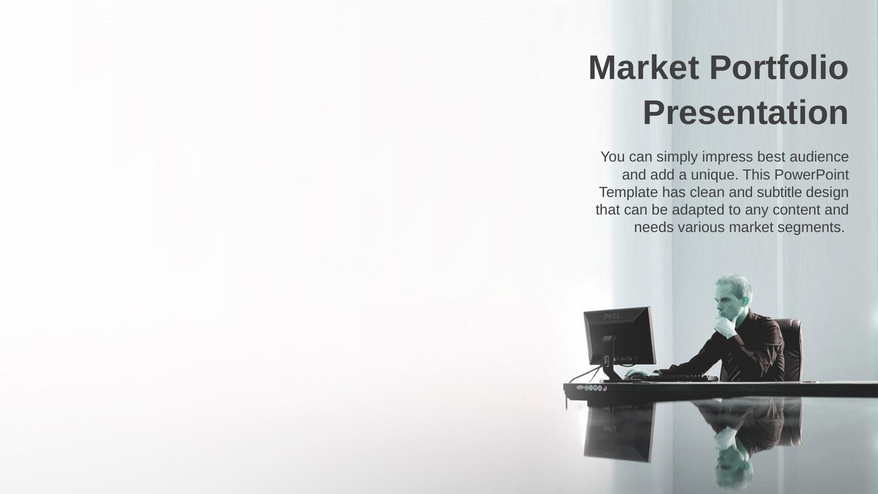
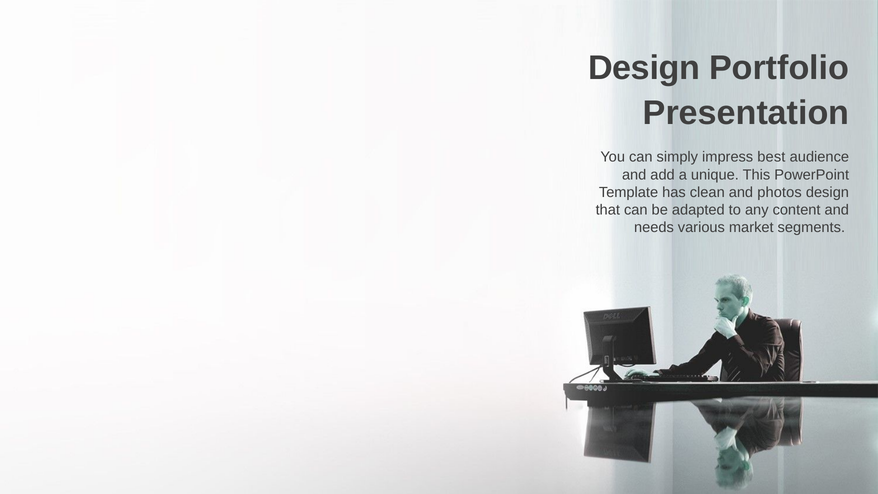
Market: Market -> Design (644, 68)
subtitle: subtitle -> photos (779, 192)
